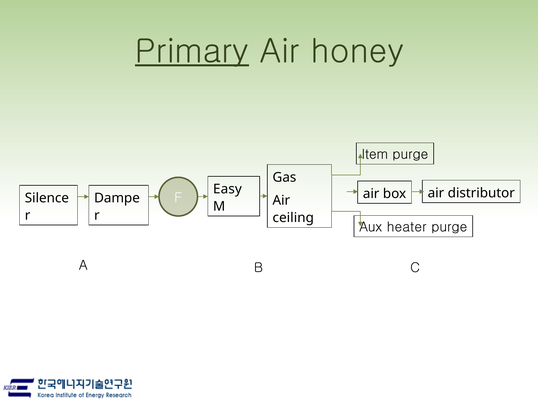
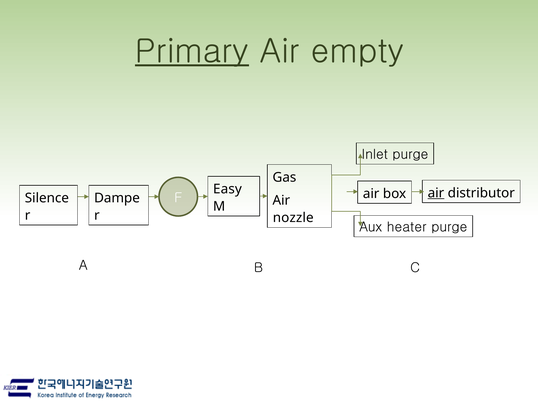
honey: honey -> empty (358, 51)
Item: Item -> Inlet (375, 155)
air underline: none -> present (436, 193)
ceiling: ceiling -> nozzle (293, 218)
